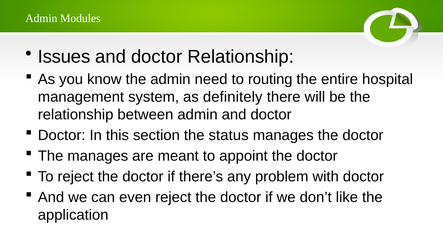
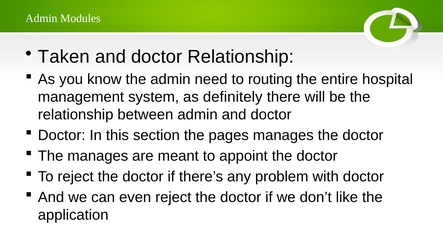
Issues: Issues -> Taken (64, 57)
status: status -> pages (229, 135)
